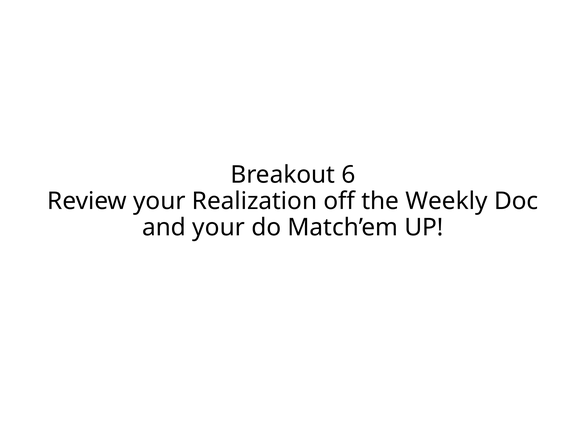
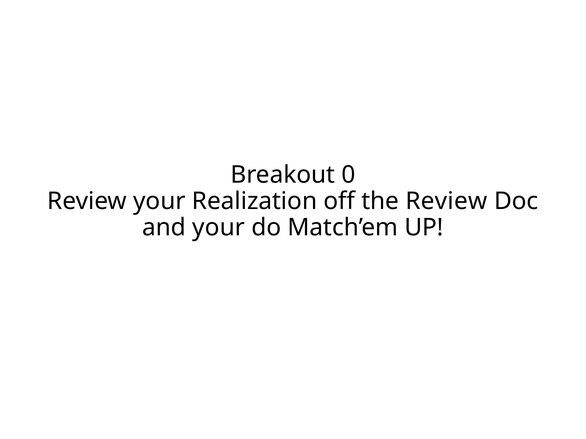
6: 6 -> 0 (348, 175)
the Weekly: Weekly -> Review (446, 201)
